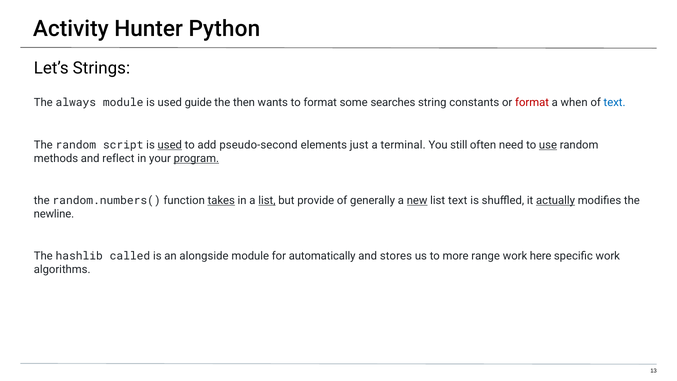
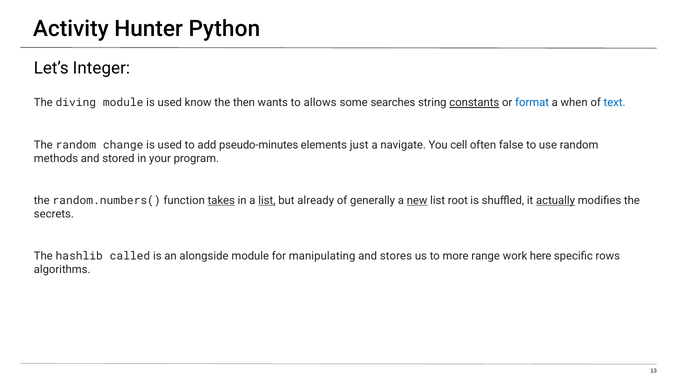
Strings: Strings -> Integer (101, 68)
always: always -> diving (76, 103)
guide: guide -> know (198, 103)
to format: format -> allows (320, 103)
constants underline: none -> present (474, 103)
format colour: red -> blue (532, 103)
script: script -> change (123, 145)
used underline: present -> none (170, 145)
pseudo-second: pseudo-second -> pseudo-minutes (259, 145)
terminal: terminal -> navigate (403, 145)
still: still -> cell (459, 145)
need: need -> false (511, 145)
use underline: present -> none (548, 145)
reflect: reflect -> stored (118, 158)
program underline: present -> none (196, 158)
provide: provide -> already (316, 200)
list text: text -> root (458, 200)
newline: newline -> secrets (54, 214)
automatically: automatically -> manipulating (322, 256)
specific work: work -> rows (608, 256)
